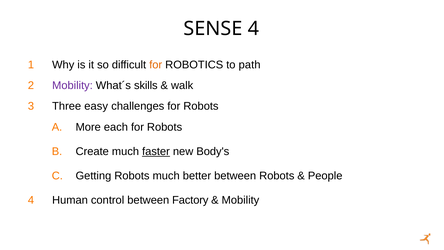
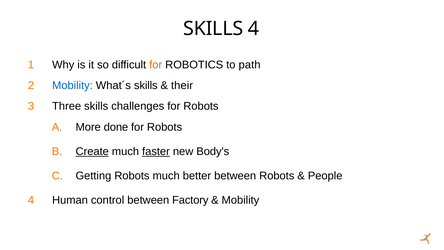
SENSE: SENSE -> SKILLS (213, 28)
Mobility colour: purple -> blue (72, 85)
walk: walk -> their (182, 85)
Three easy: easy -> skills (96, 106)
each: each -> done (116, 127)
Create underline: none -> present (92, 151)
